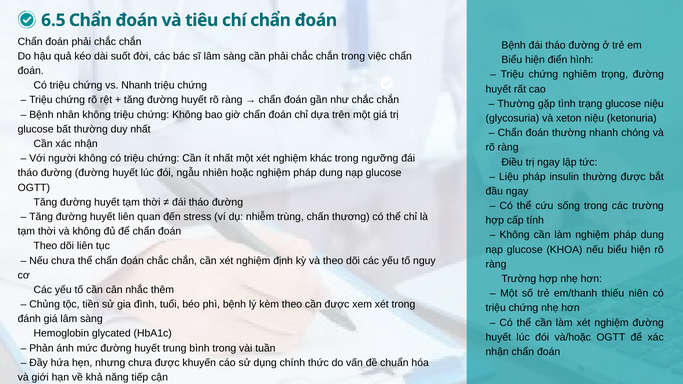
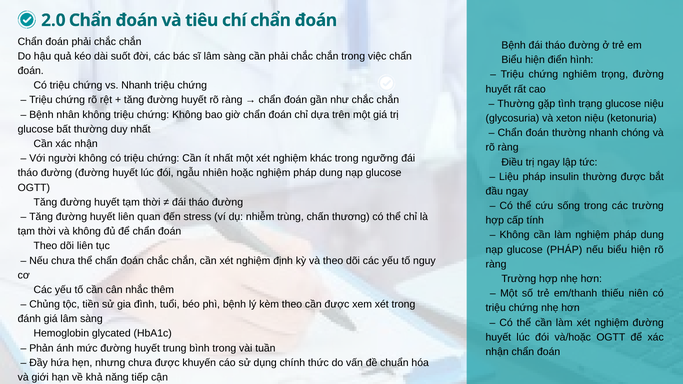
6.5: 6.5 -> 2.0 (53, 20)
glucose KHOA: KHOA -> PHÁP (564, 250)
